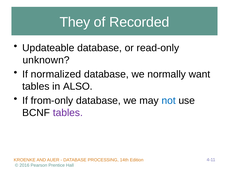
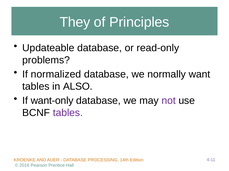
Recorded: Recorded -> Principles (139, 22)
unknown: unknown -> problems (46, 60)
from-only: from-only -> want-only (52, 101)
not colour: blue -> purple (169, 101)
